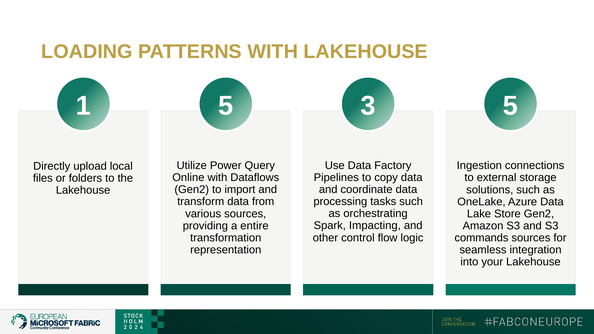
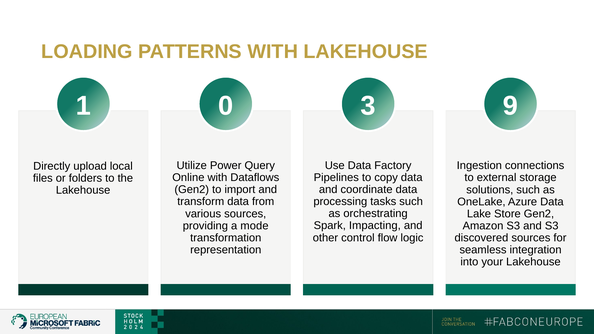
1 5: 5 -> 0 (226, 106)
3 5: 5 -> 9 (511, 106)
entire: entire -> mode (254, 226)
commands: commands -> discovered (481, 238)
